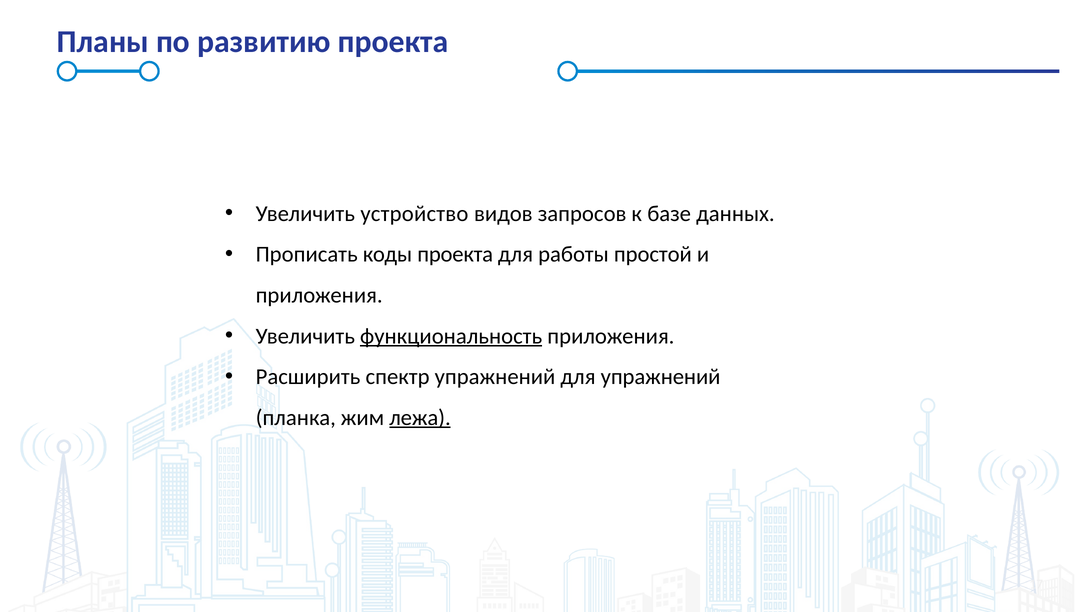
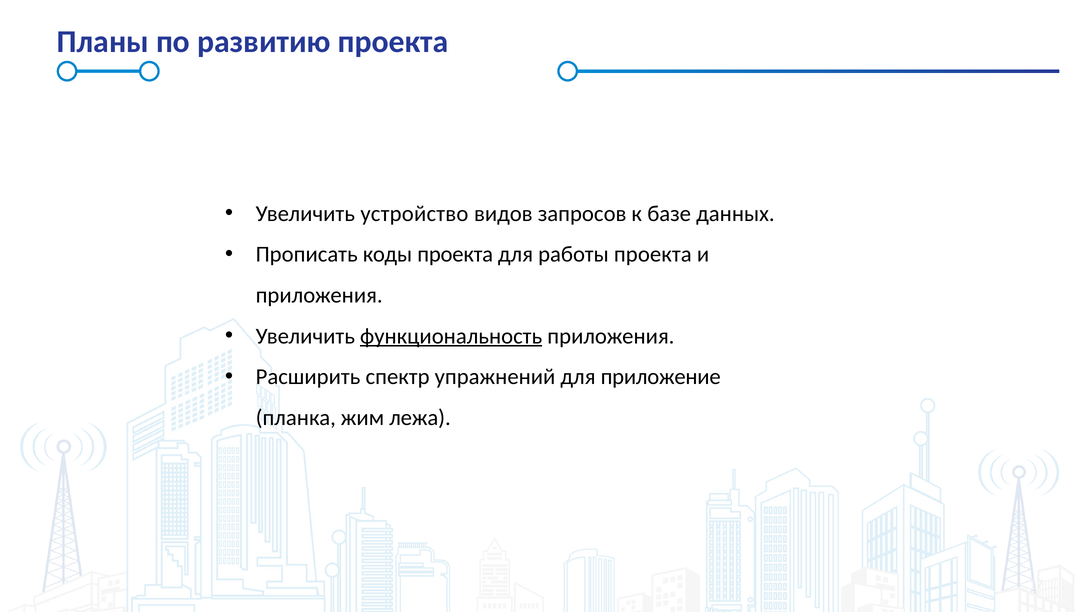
работы простой: простой -> проекта (653, 255)
для упражнений: упражнений -> приложение (661, 377)
лежа underline: present -> none (420, 418)
